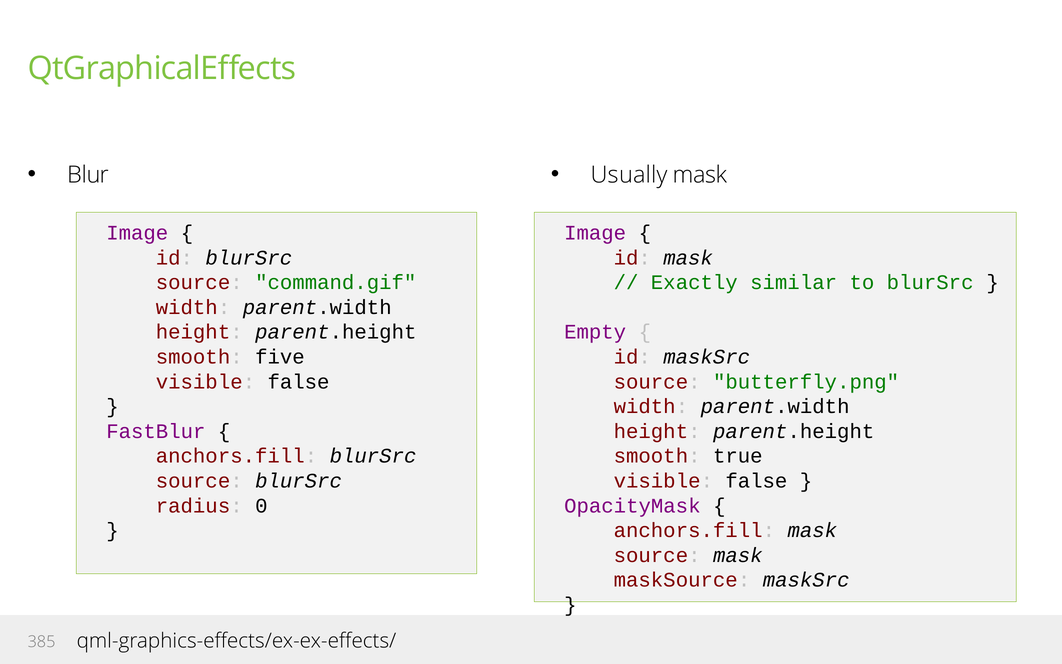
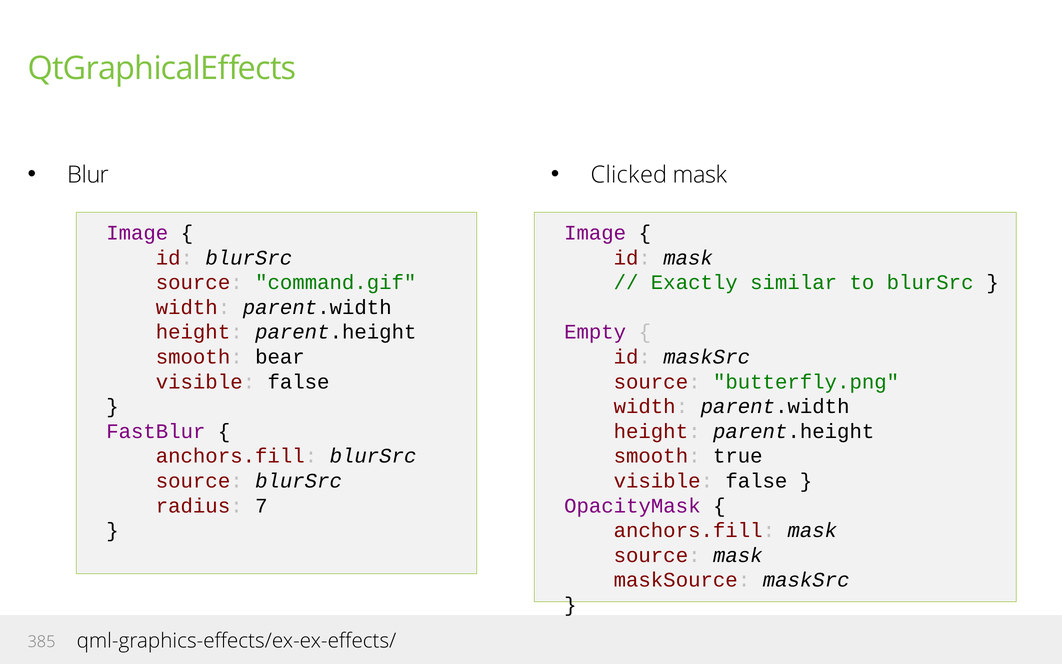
Usually: Usually -> Clicked (629, 175)
five: five -> bear (280, 357)
0: 0 -> 7 (261, 506)
